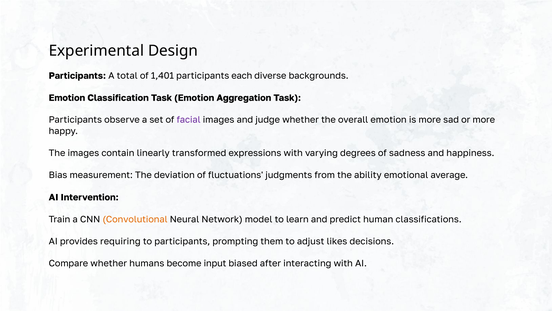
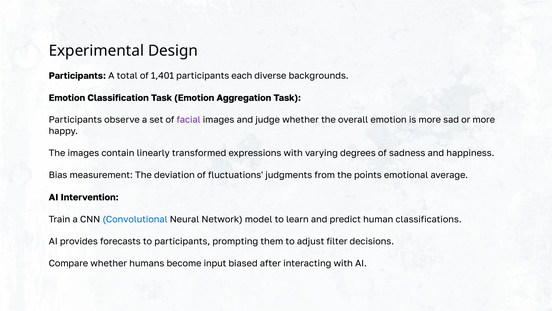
ability: ability -> points (368, 175)
Convolutional colour: orange -> blue (135, 219)
requiring: requiring -> forecasts (120, 241)
likes: likes -> filter (337, 241)
